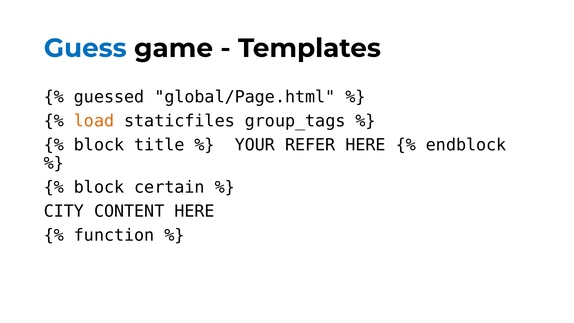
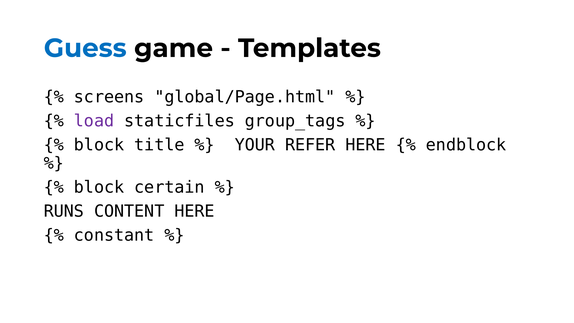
guessed: guessed -> screens (109, 97)
load colour: orange -> purple (94, 121)
CITY: CITY -> RUNS (64, 211)
function: function -> constant (114, 235)
